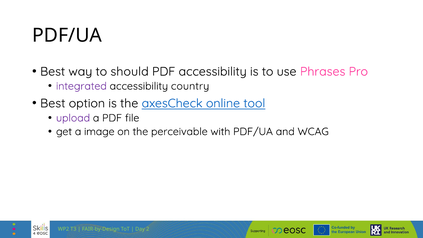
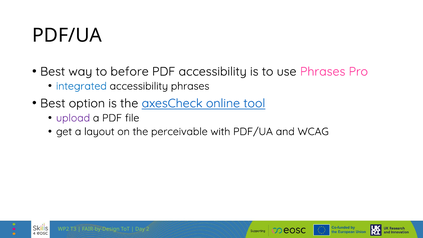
should: should -> before (130, 72)
integrated colour: purple -> blue (81, 86)
accessibility country: country -> phrases (190, 86)
image: image -> layout (99, 132)
